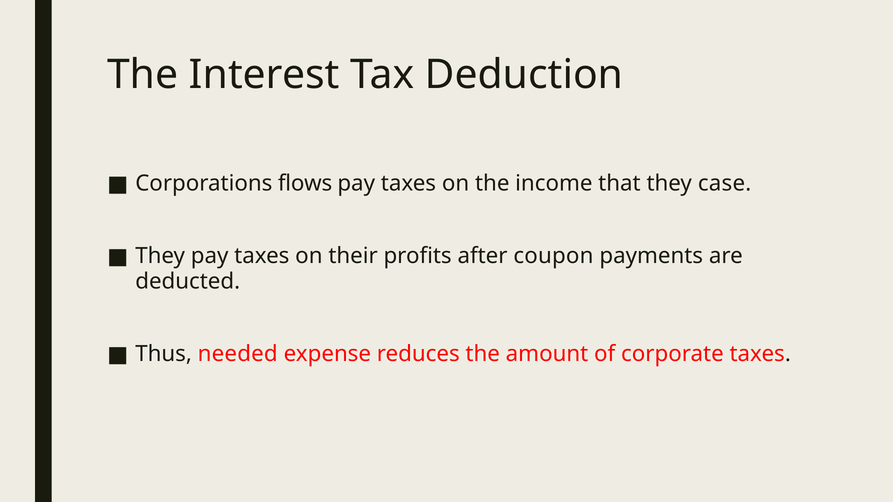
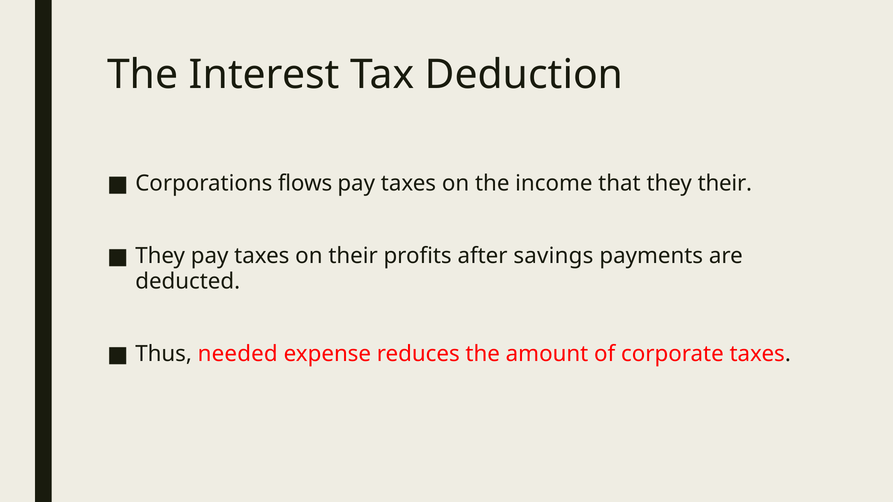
they case: case -> their (725, 184)
coupon: coupon -> savings (553, 256)
